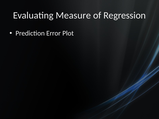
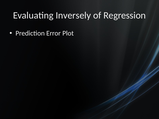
Measure: Measure -> Inversely (73, 15)
